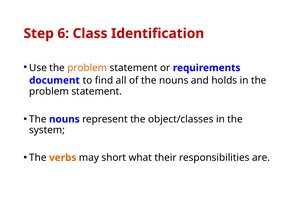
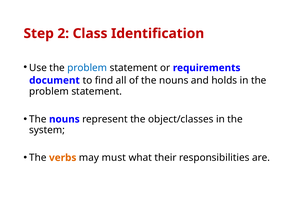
6: 6 -> 2 (63, 34)
problem colour: orange -> blue (87, 68)
short: short -> must (114, 158)
